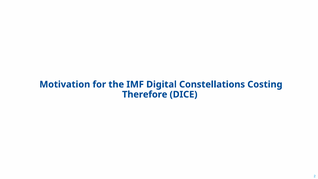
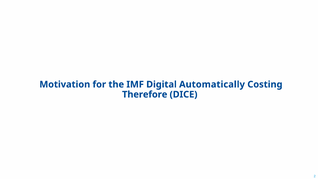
Constellations: Constellations -> Automatically (212, 84)
